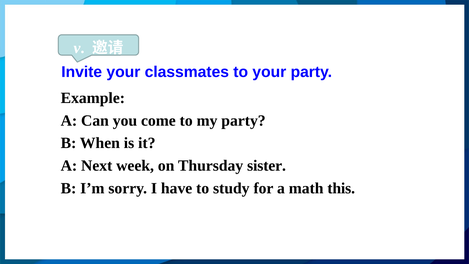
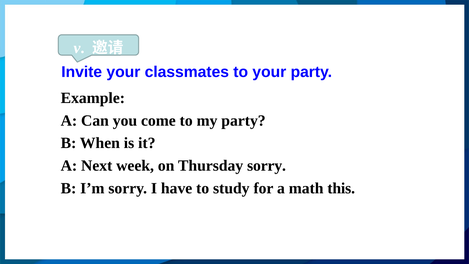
Thursday sister: sister -> sorry (267, 166)
